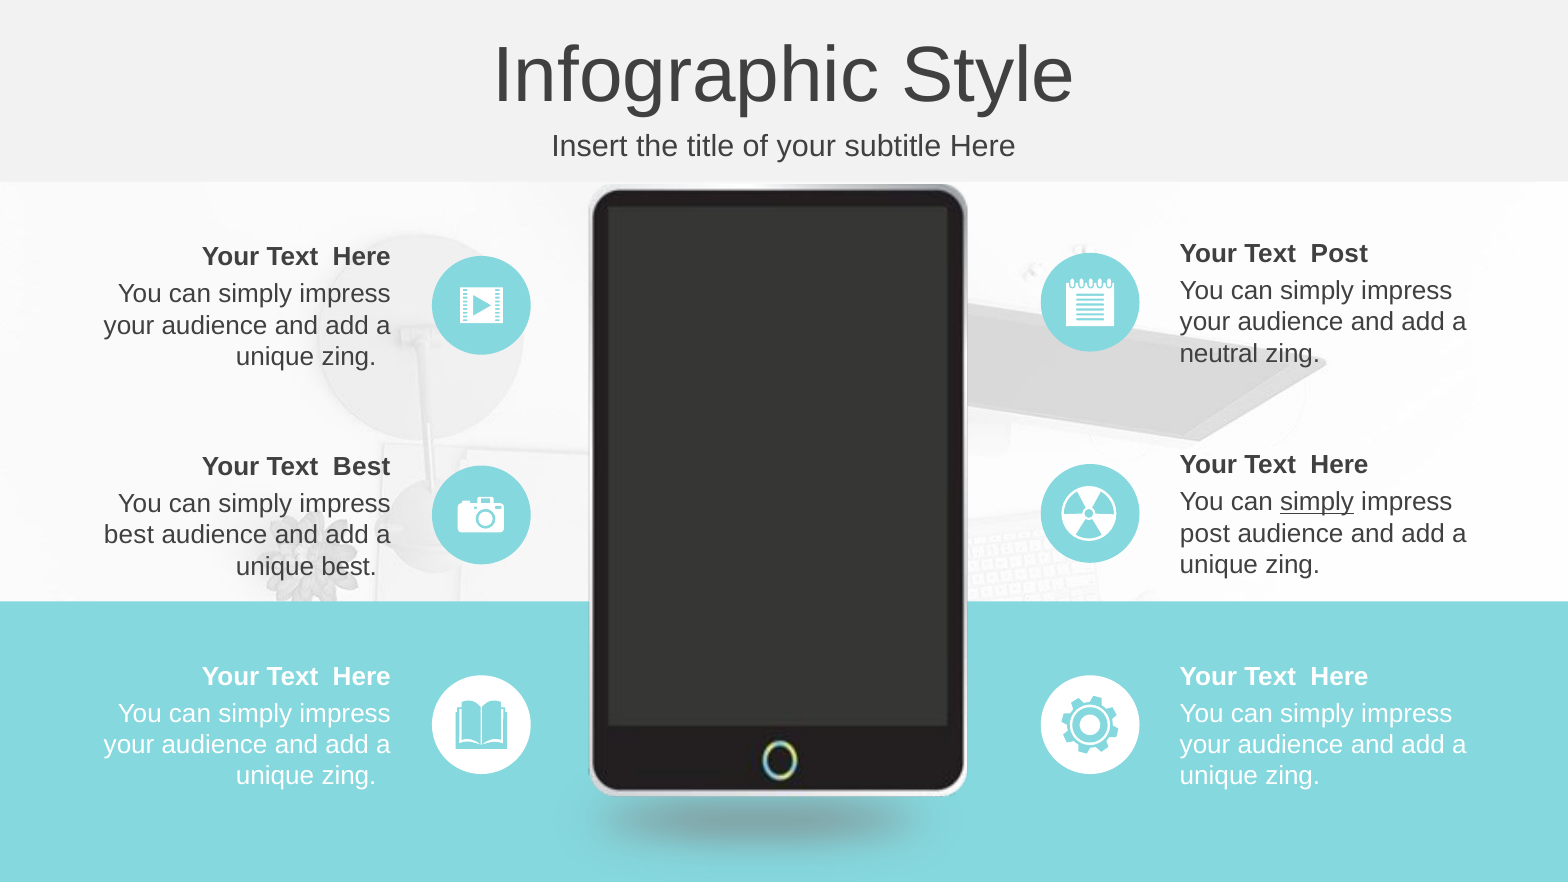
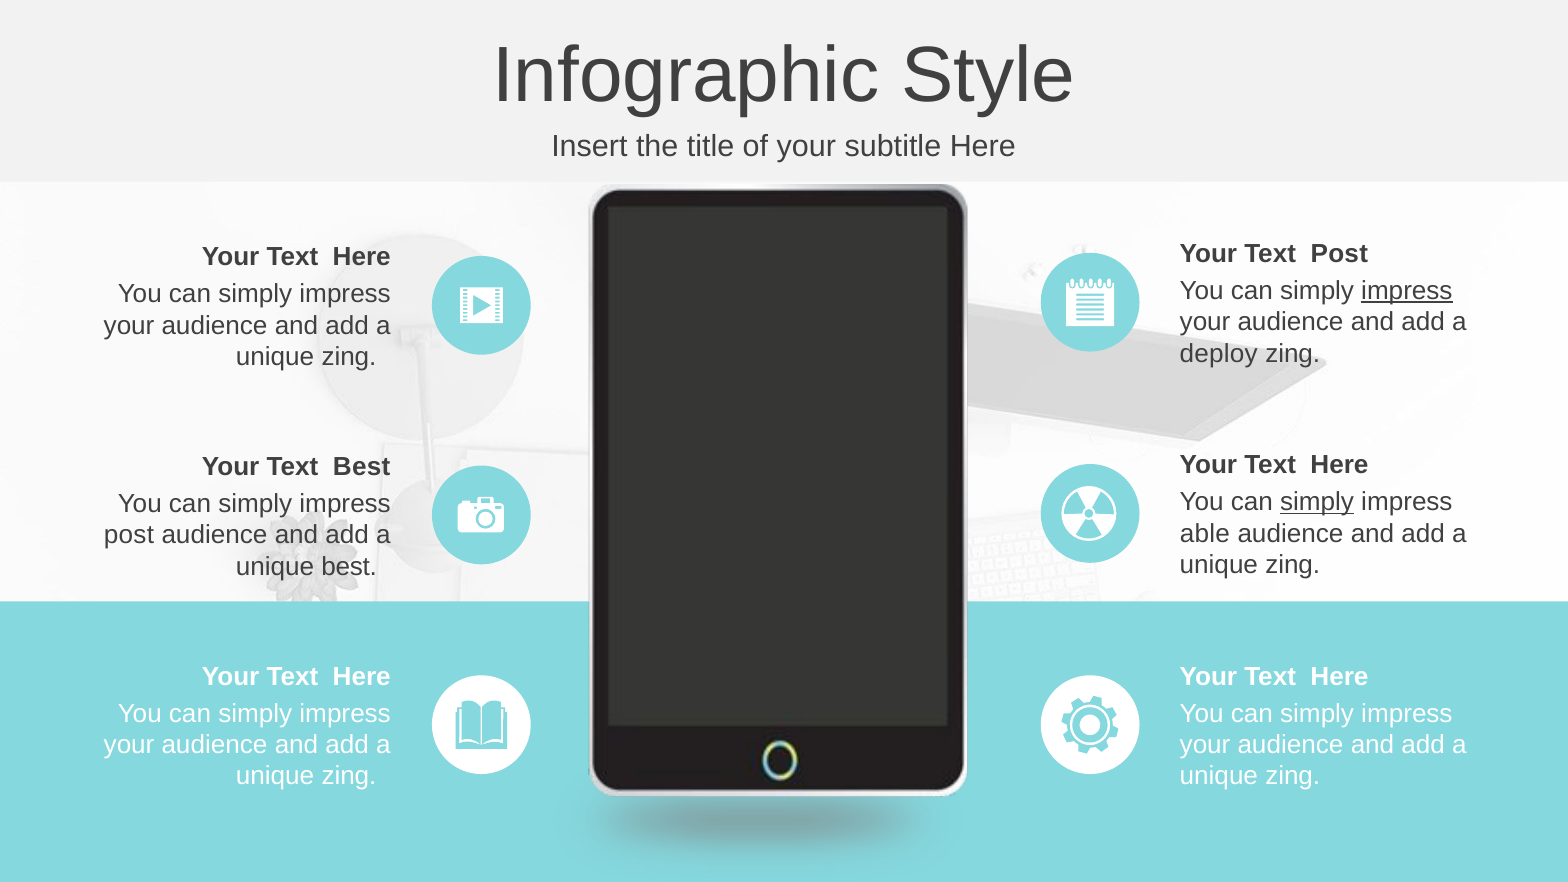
impress underline: none -> present (1407, 291)
neutral: neutral -> deploy (1219, 354)
post: post -> able (1205, 534)
best: best -> post (129, 535)
